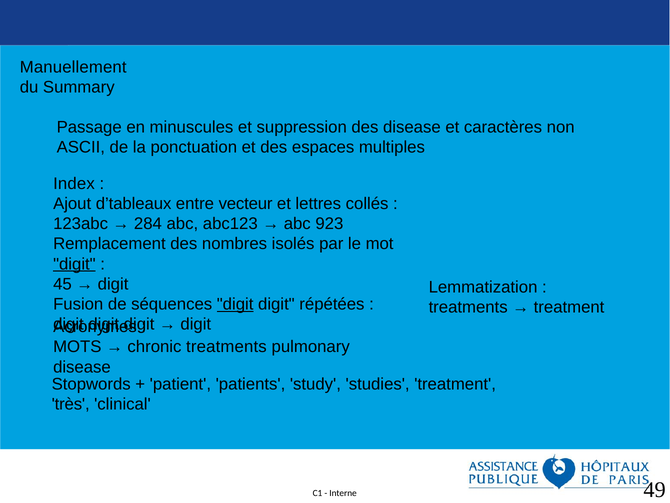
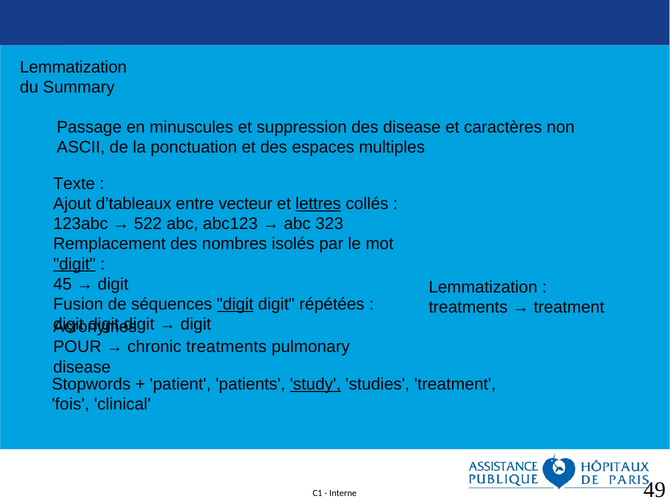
Manuellement: Manuellement -> Lemmatization (73, 67)
Index: Index -> Texte (74, 183)
lettres underline: none -> present (318, 203)
284: 284 -> 522 (148, 224)
923: 923 -> 323 (329, 224)
MOTS: MOTS -> POUR (77, 347)
study underline: none -> present (315, 384)
très: très -> fois (71, 404)
